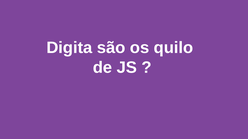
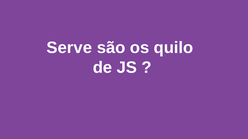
Digita: Digita -> Serve (69, 48)
